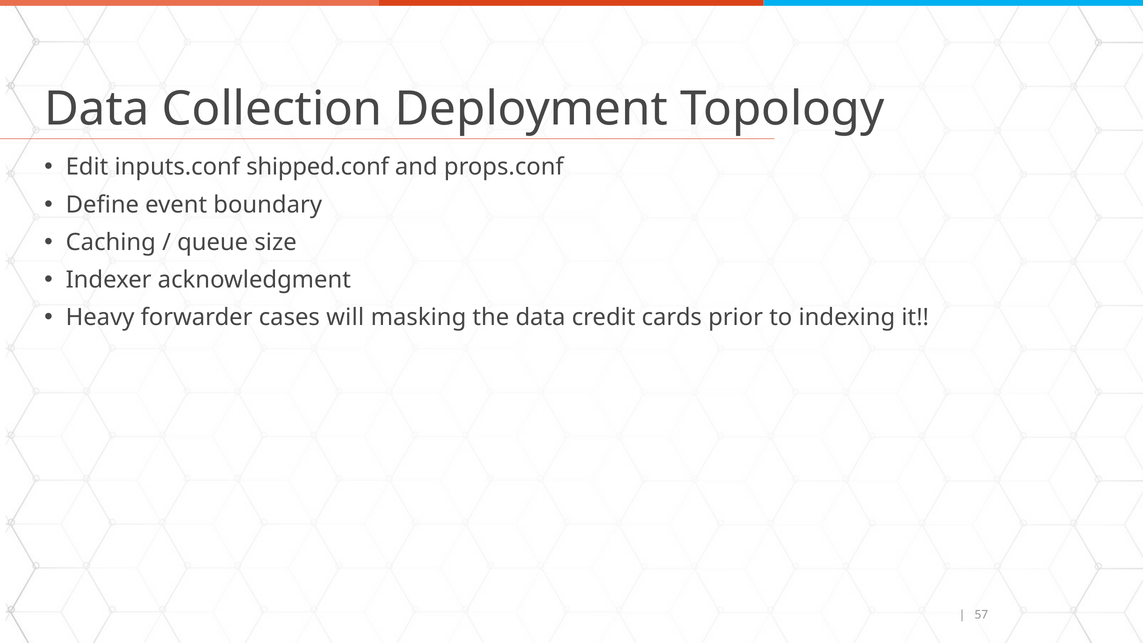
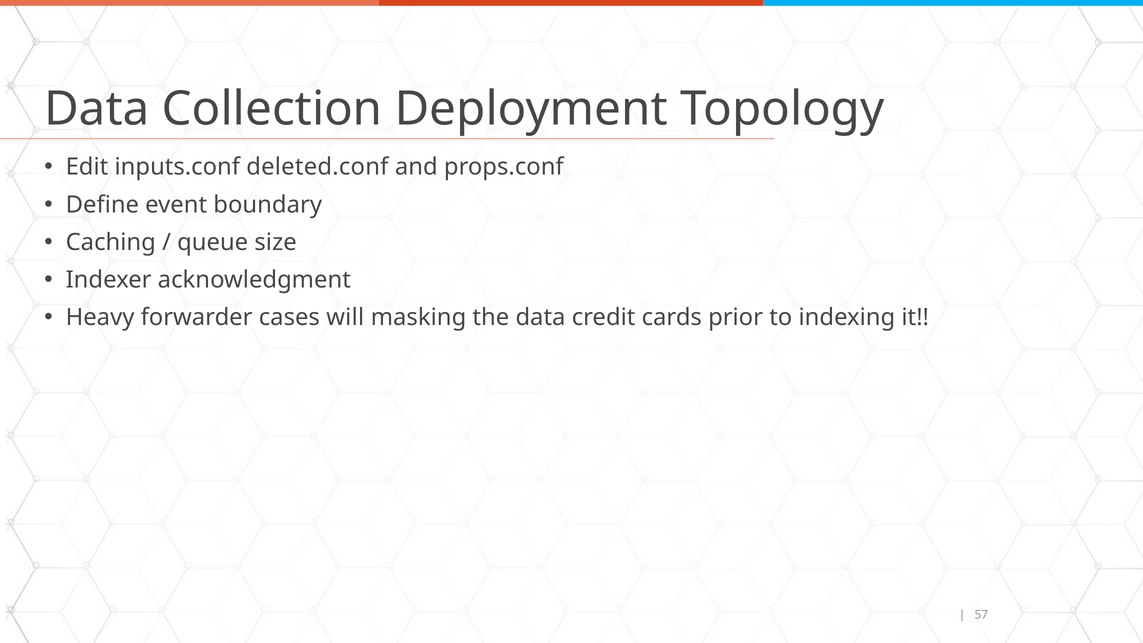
shipped.conf: shipped.conf -> deleted.conf (317, 167)
